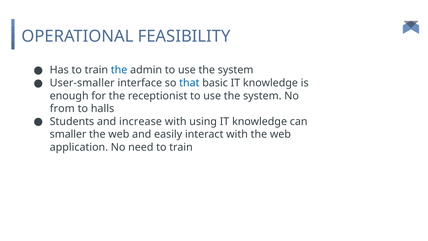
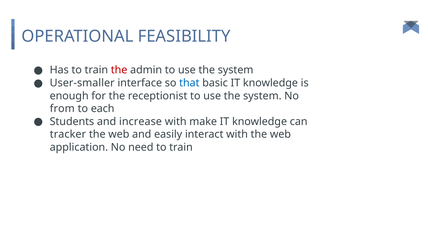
the colour: blue -> red (119, 70)
halls: halls -> each (103, 109)
using: using -> make (203, 121)
smaller: smaller -> tracker (68, 134)
